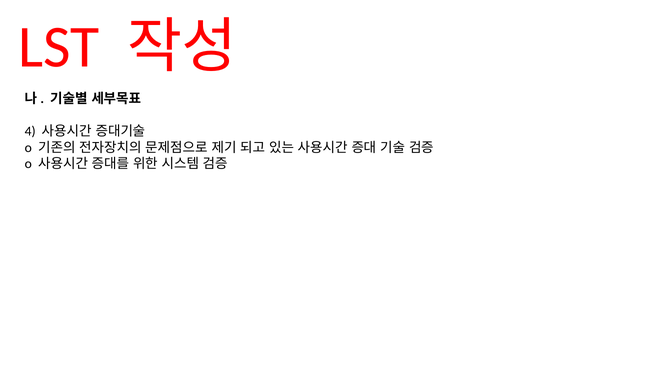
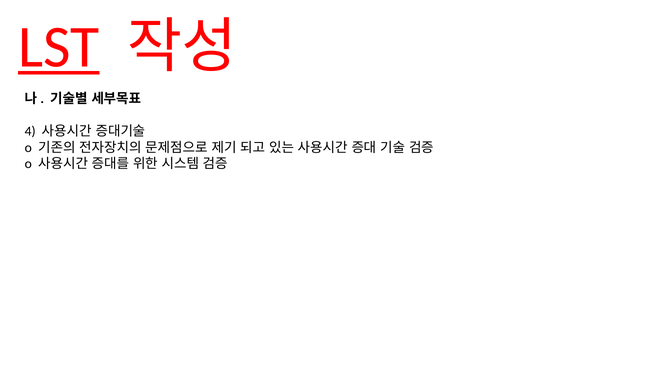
LST underline: none -> present (59, 47)
